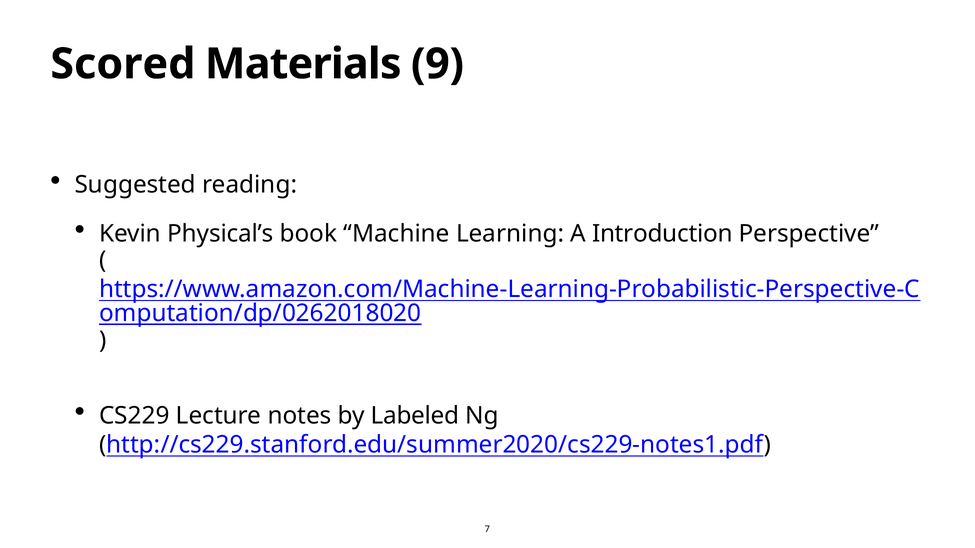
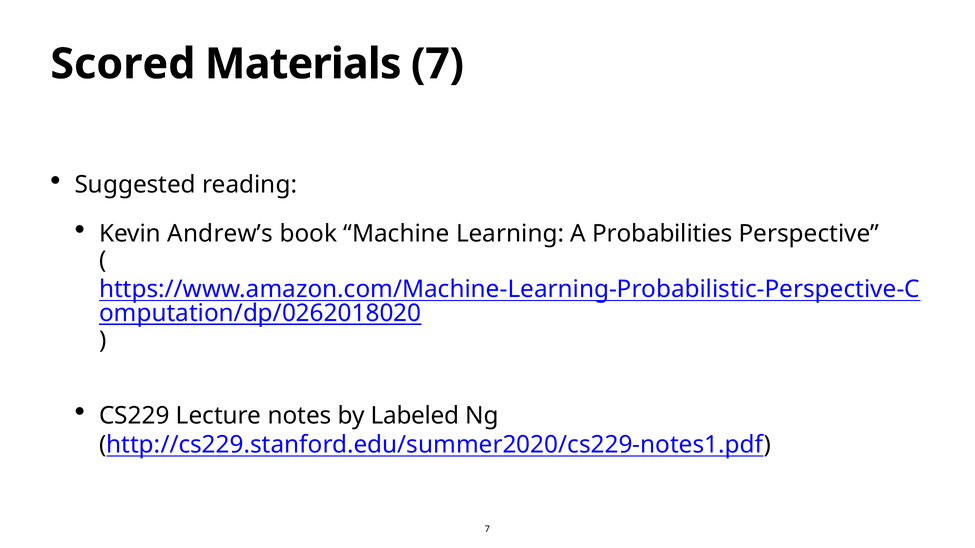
Materials 9: 9 -> 7 (437, 64)
Physical’s: Physical’s -> Andrew’s (220, 234)
Introduction: Introduction -> Probabilities (662, 234)
